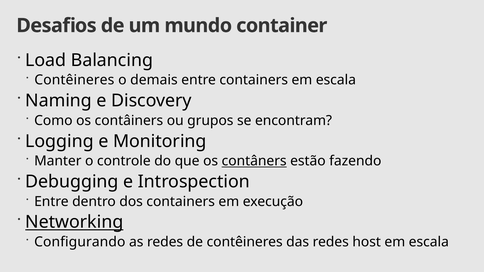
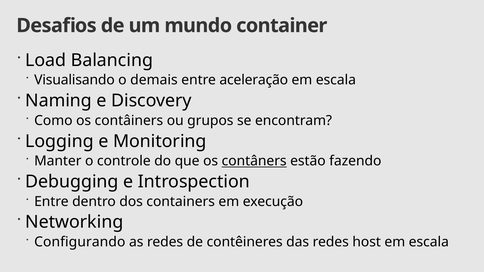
Contêineres: Contêineres -> Visualisando (74, 80)
entre containers: containers -> aceleração (254, 80)
Networking underline: present -> none (74, 222)
